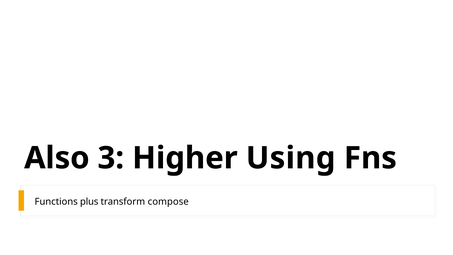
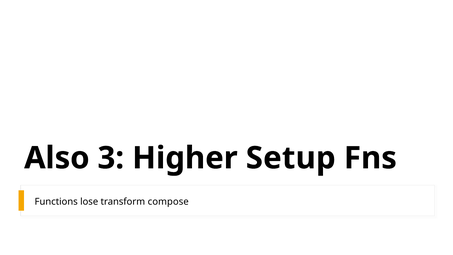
Using: Using -> Setup (291, 158)
plus: plus -> lose (89, 202)
